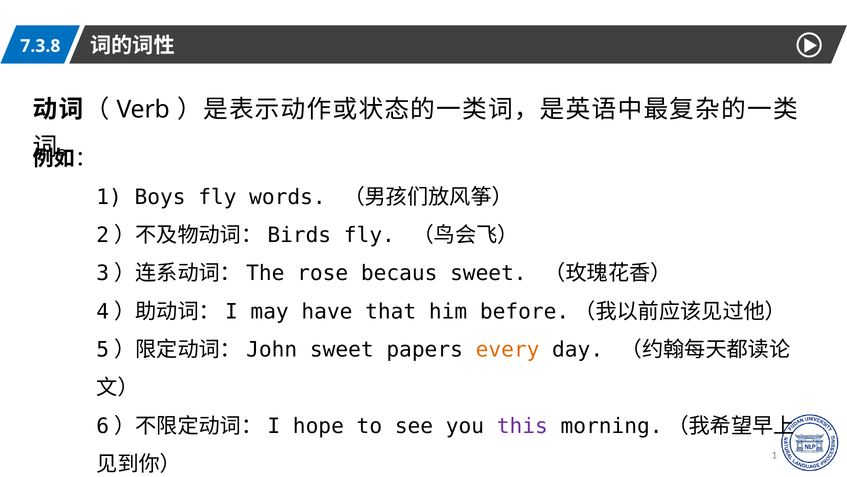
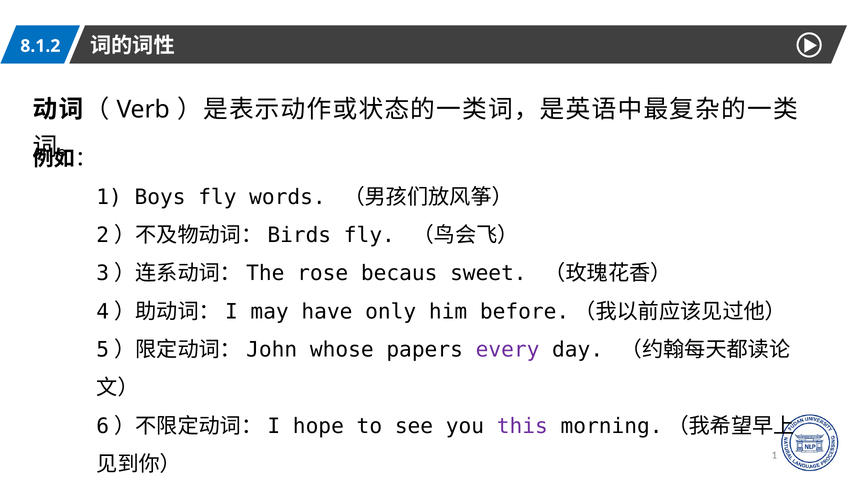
7.3.8: 7.3.8 -> 8.1.2 (40, 46)
that: that -> only (391, 311)
sweet: sweet -> whose (342, 349)
every colour: orange -> purple (508, 349)
